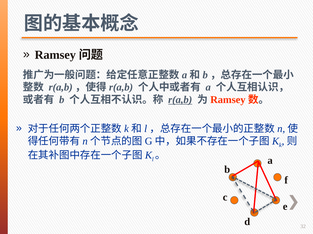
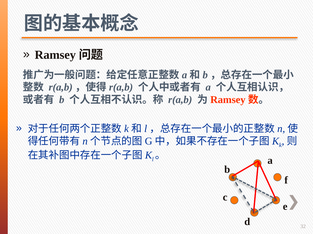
r(a,b underline: present -> none (180, 100)
